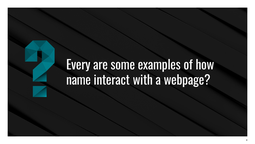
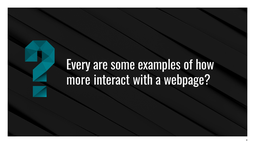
name: name -> more (79, 80)
